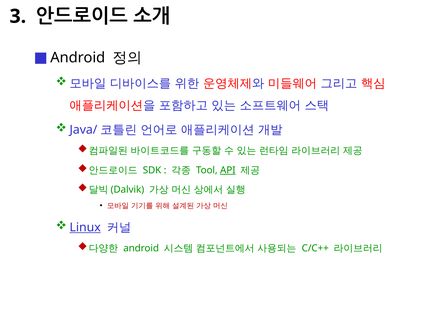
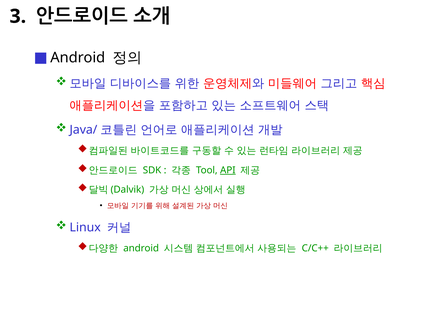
Linux underline: present -> none (85, 228)
